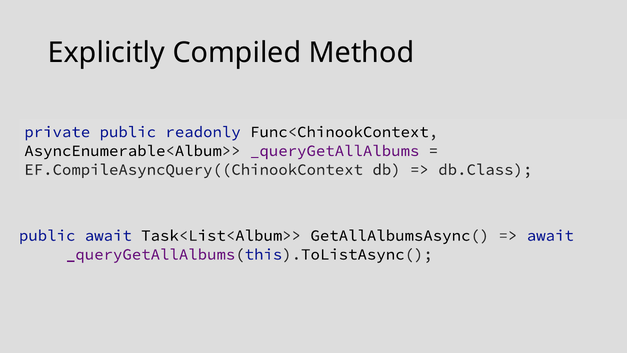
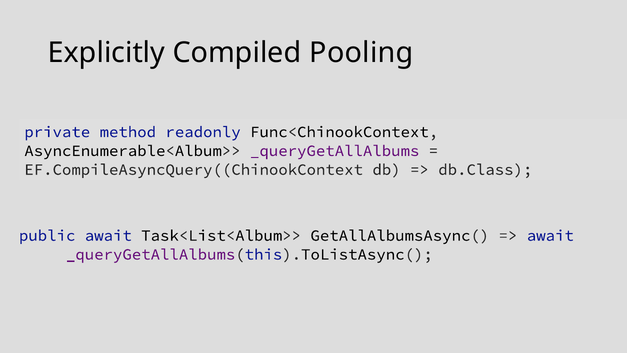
Method: Method -> Pooling (361, 53)
private public: public -> method (128, 132)
